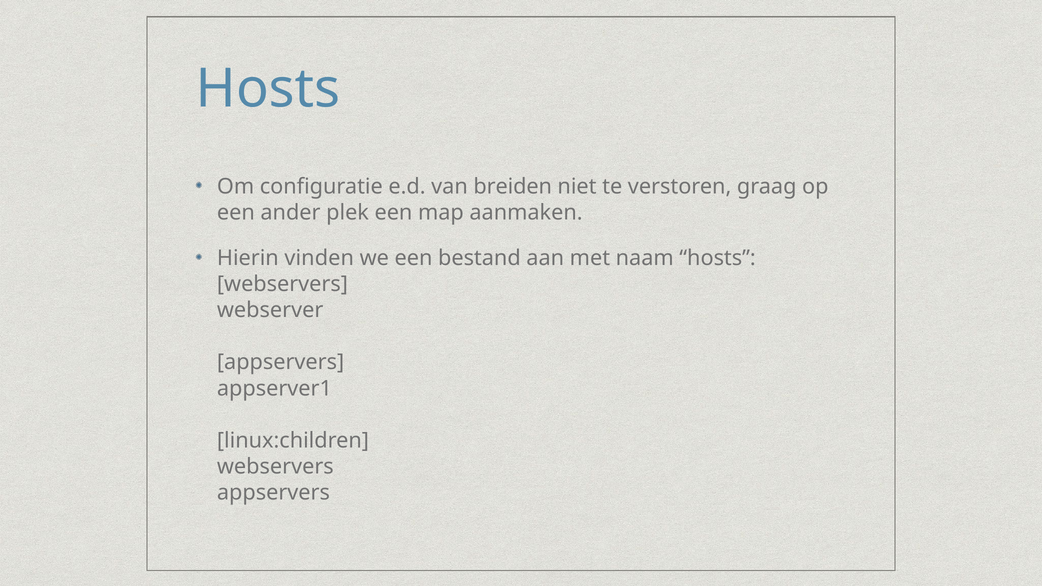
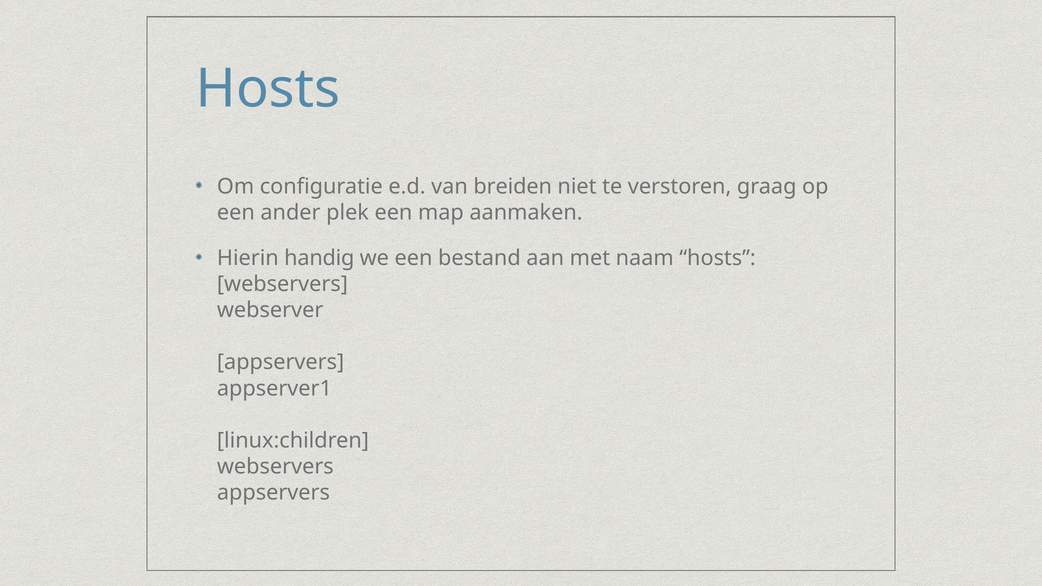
vinden: vinden -> handig (319, 258)
